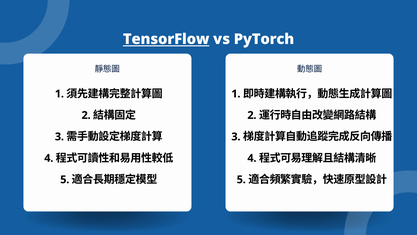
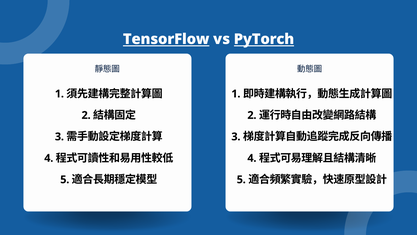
PyTorch underline: none -> present (264, 39)
